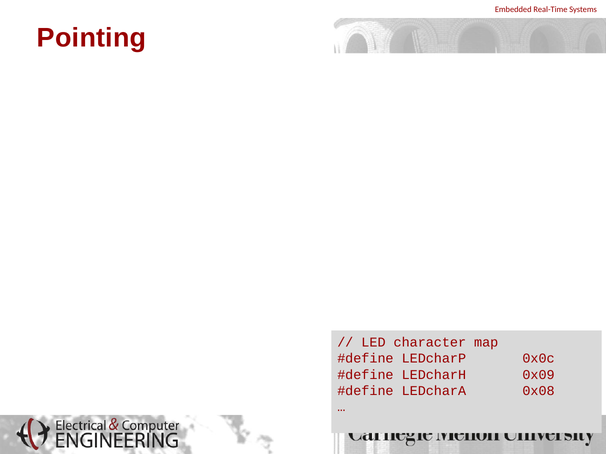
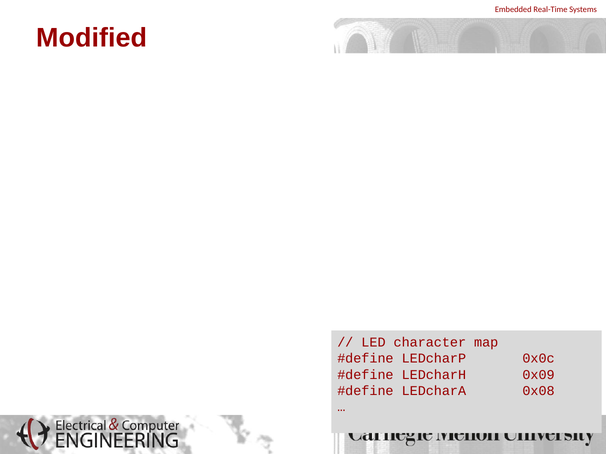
Pointing: Pointing -> Modified (92, 38)
